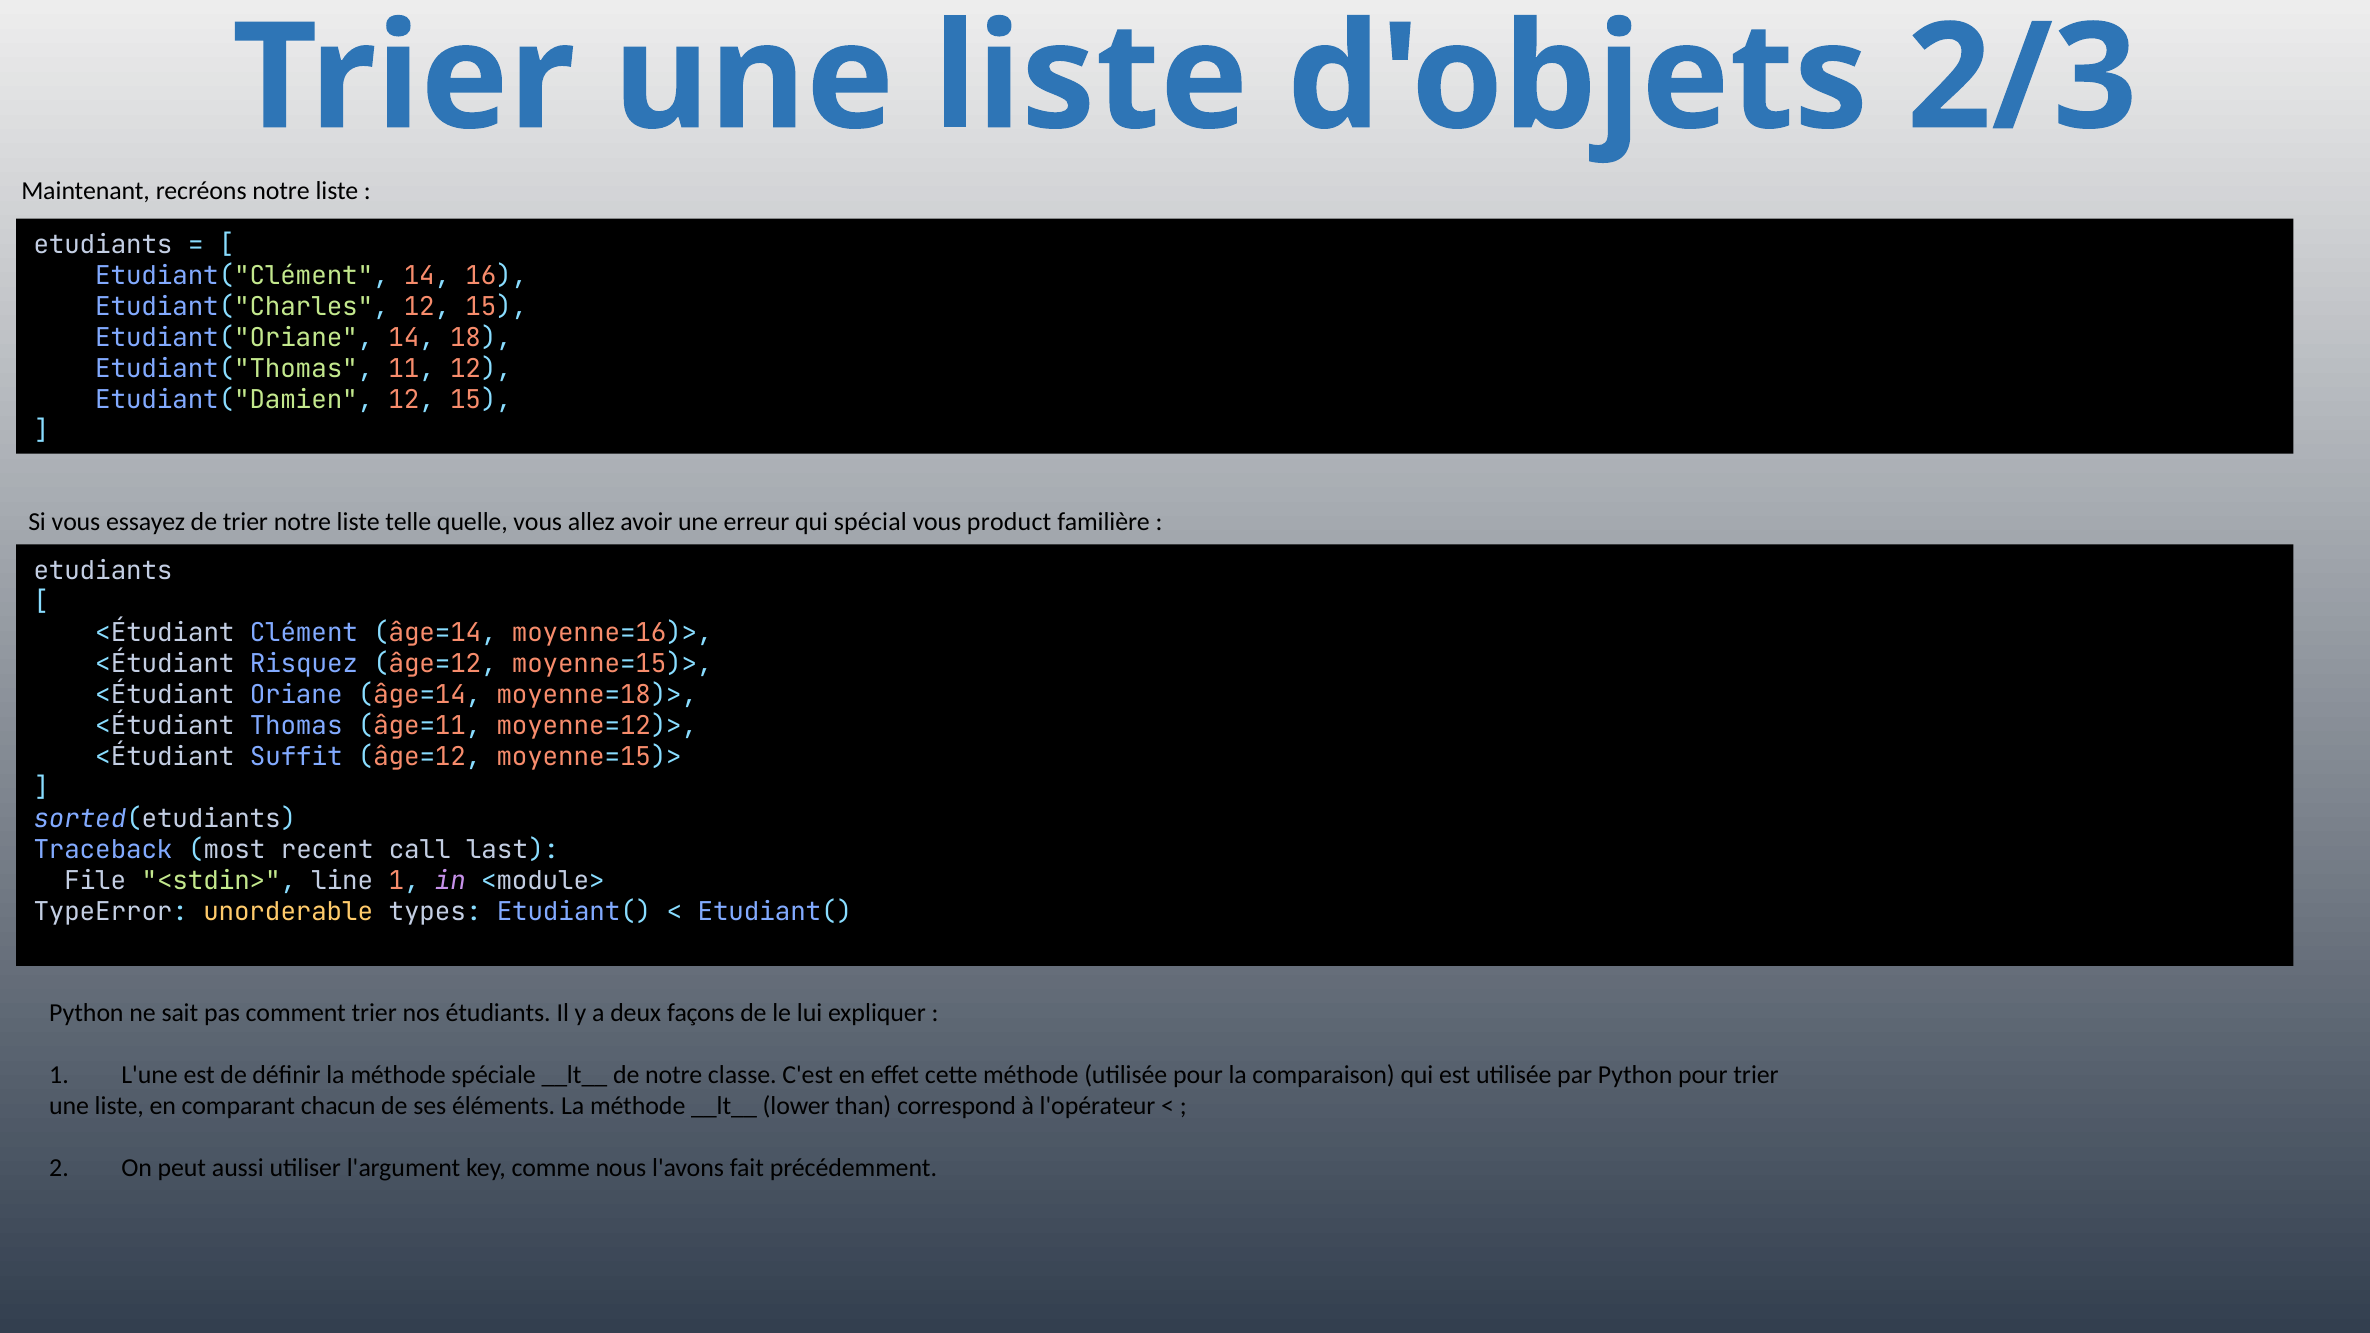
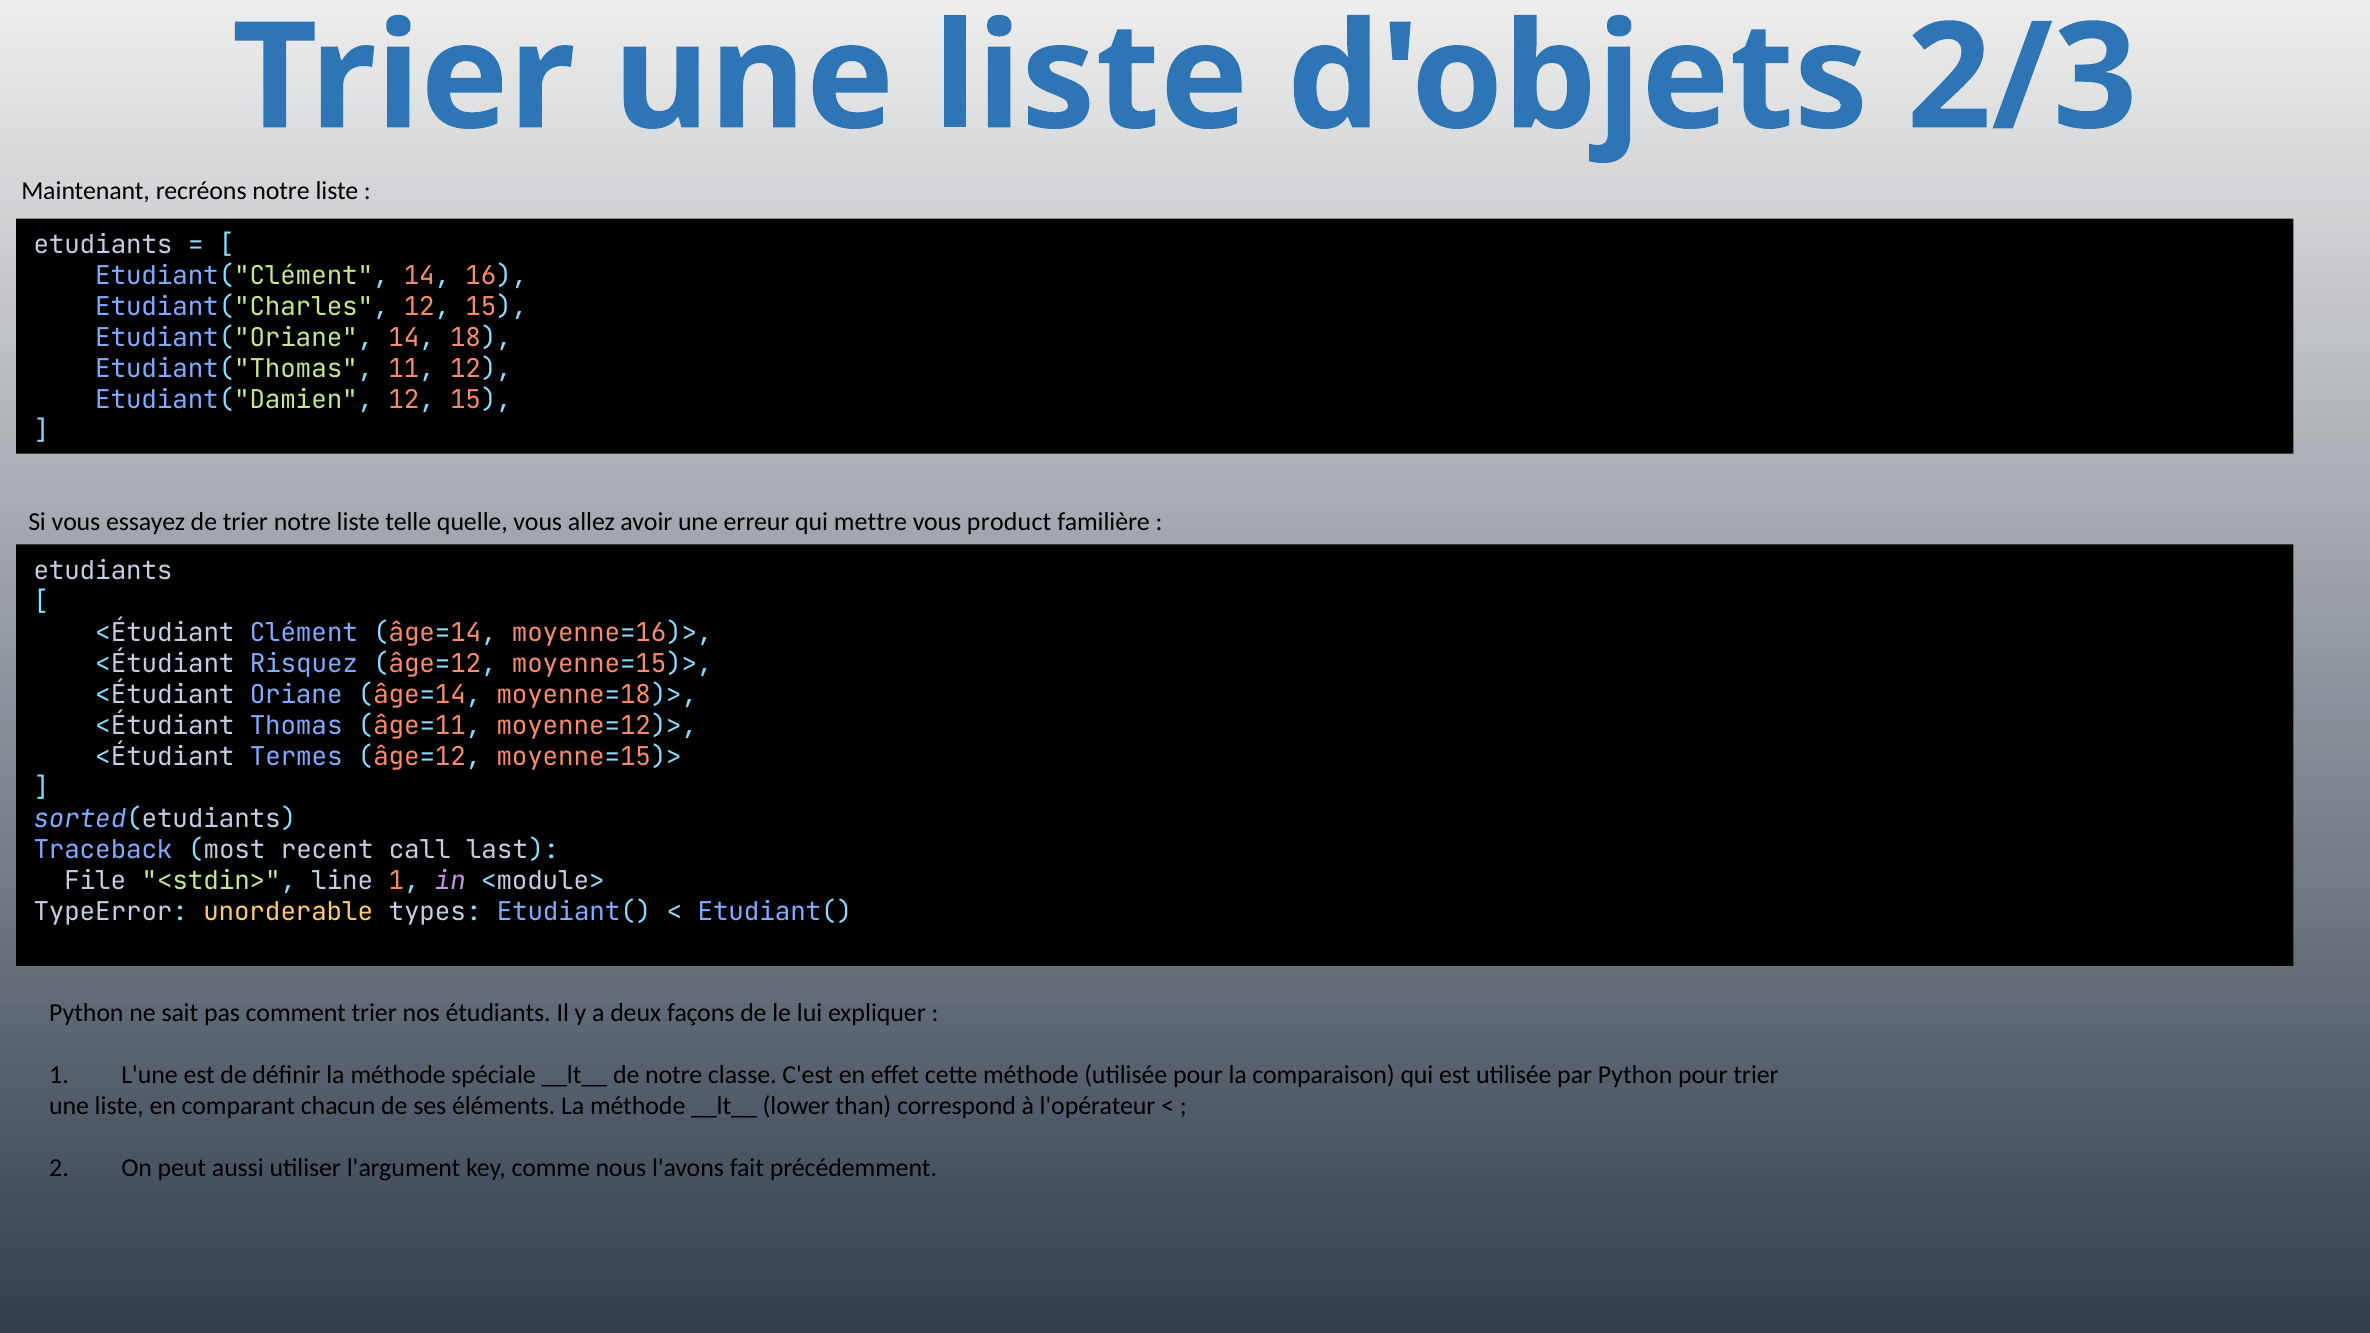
spécial: spécial -> mettre (870, 522)
Suffit: Suffit -> Termes (296, 757)
